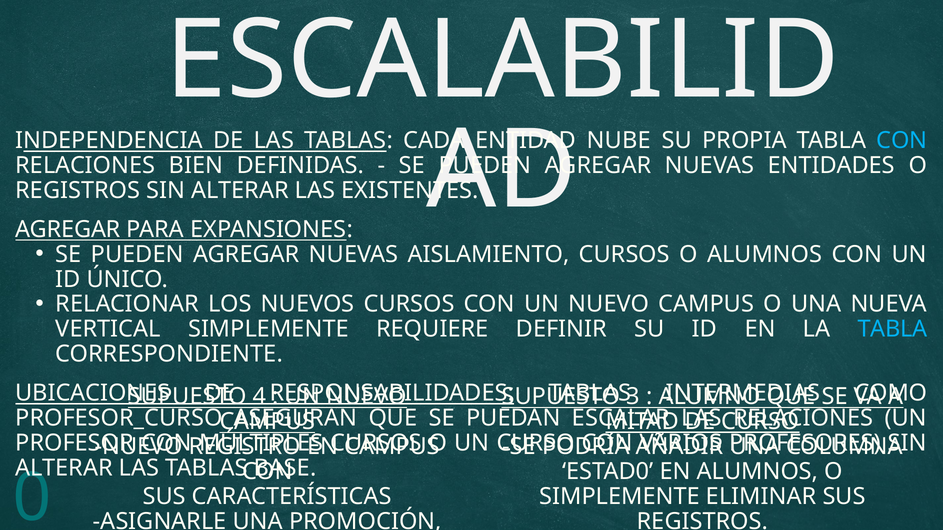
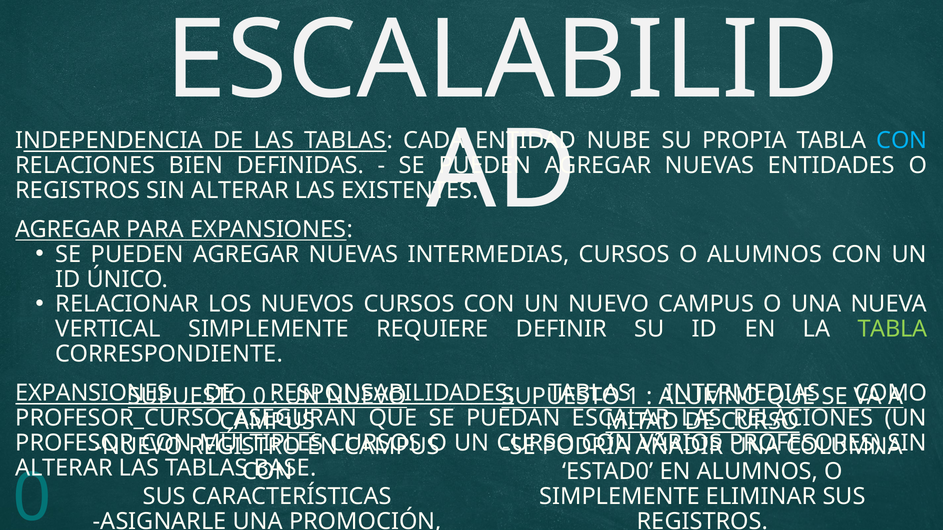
NUEVAS AISLAMIENTO: AISLAMIENTO -> INTERMEDIAS (489, 254)
TABLA colour: light blue -> light green (893, 329)
UBICACIONES: UBICACIONES -> EXPANSIONES (93, 393)
4: 4 -> 0 (260, 397)
3: 3 -> 1 (633, 397)
